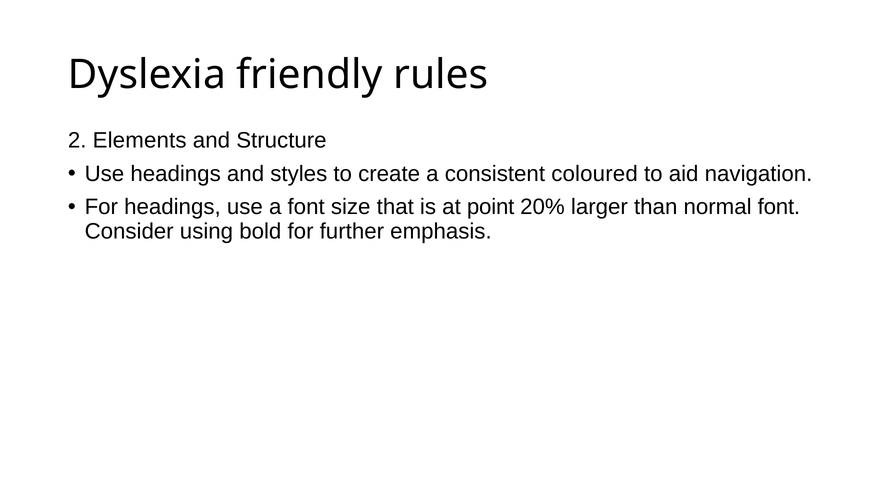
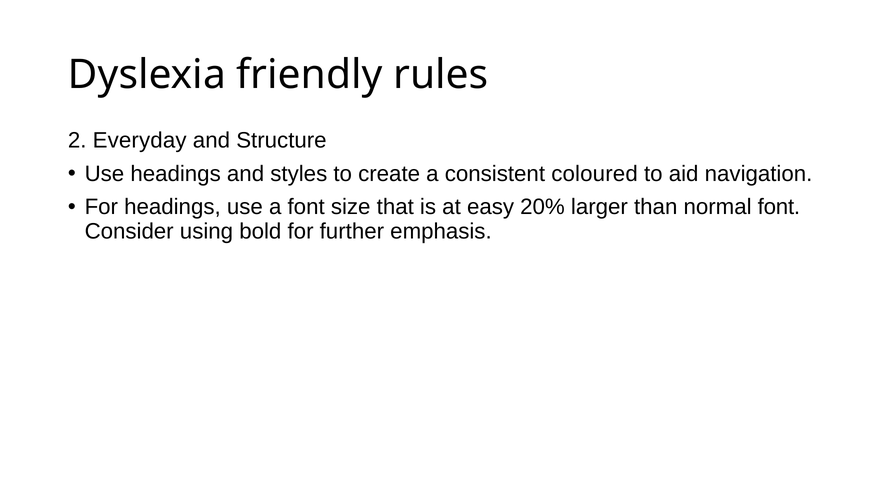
Elements: Elements -> Everyday (140, 141)
point: point -> easy (491, 207)
